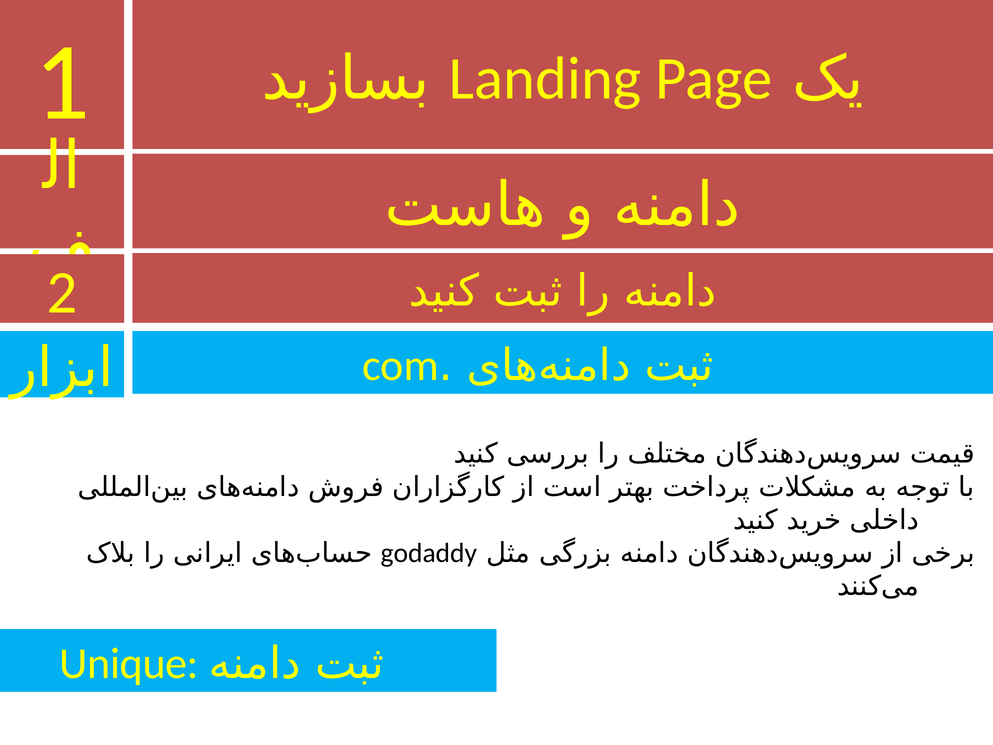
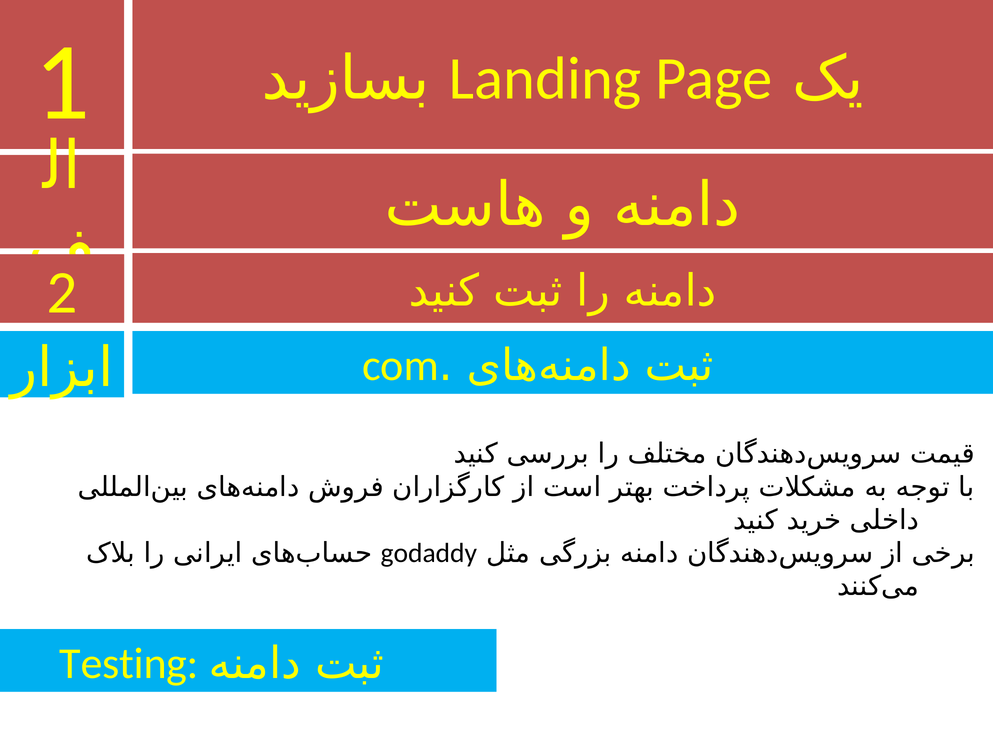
Unique: Unique -> Testing (129, 663)
